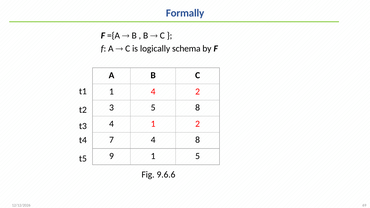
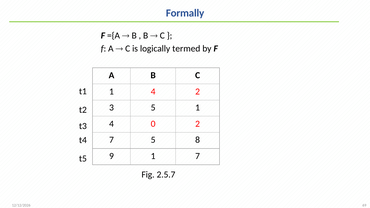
schema: schema -> termed (186, 49)
5 8: 8 -> 1 (198, 108)
4 1: 1 -> 0 (153, 124)
7 4: 4 -> 5 (153, 140)
1 5: 5 -> 7 (198, 156)
9.6.6: 9.6.6 -> 2.5.7 (166, 175)
